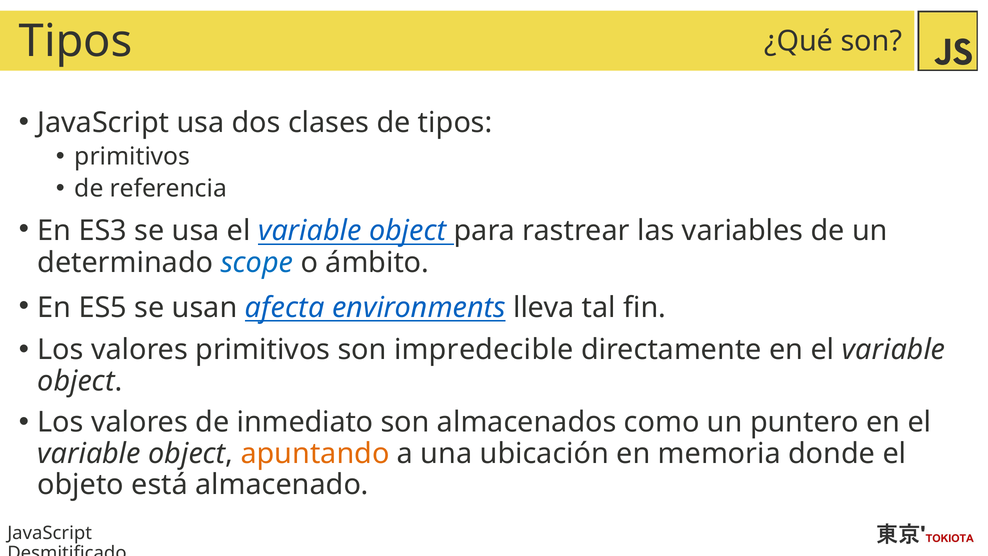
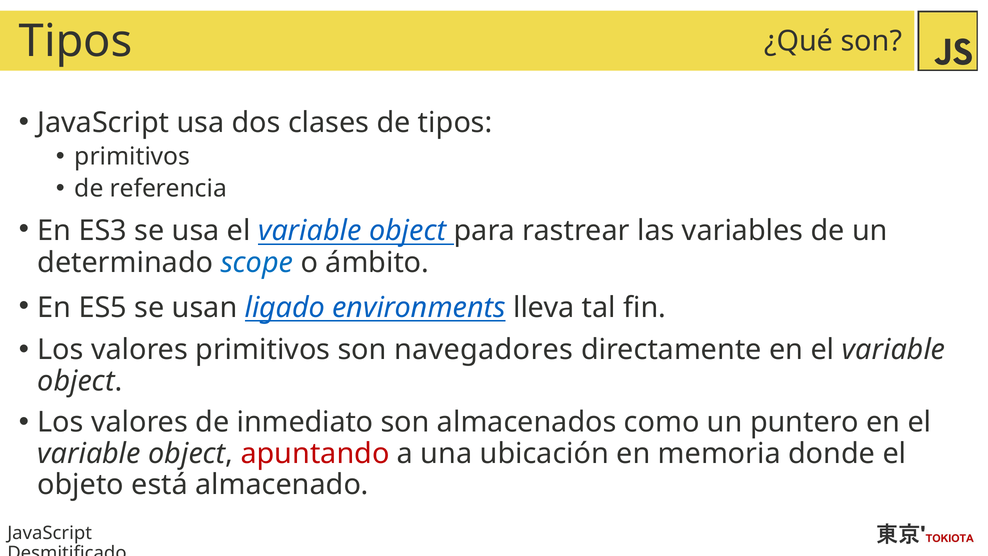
afecta: afecta -> ligado (285, 307)
impredecible: impredecible -> navegadores (484, 350)
apuntando colour: orange -> red (315, 453)
